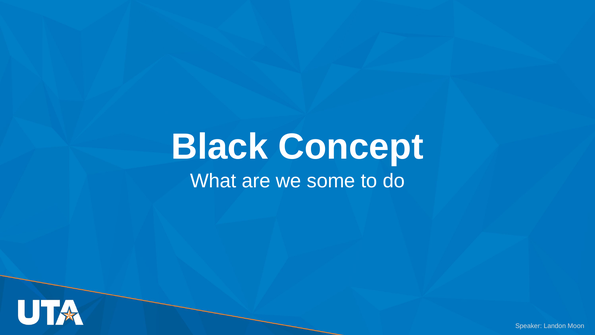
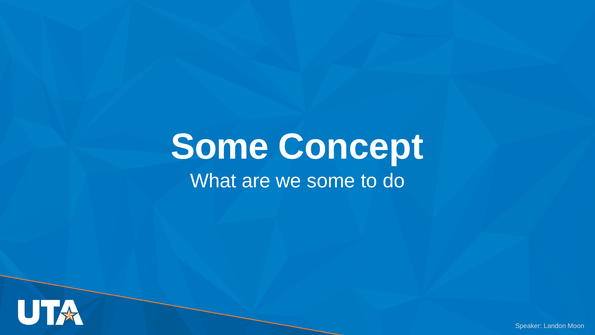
Black: Black -> Some (220, 147)
